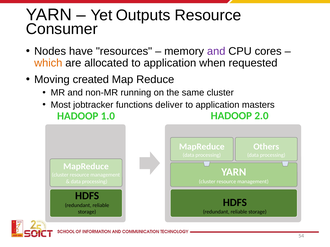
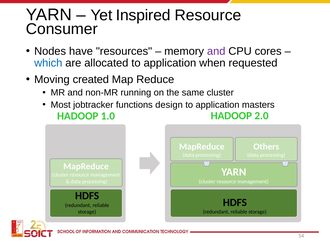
Outputs: Outputs -> Inspired (143, 15)
which colour: orange -> blue (48, 63)
deliver: deliver -> design (169, 105)
